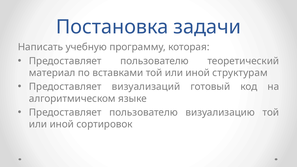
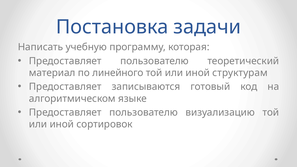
вставками: вставками -> линейного (118, 73)
визуализаций: визуализаций -> записываются (146, 87)
